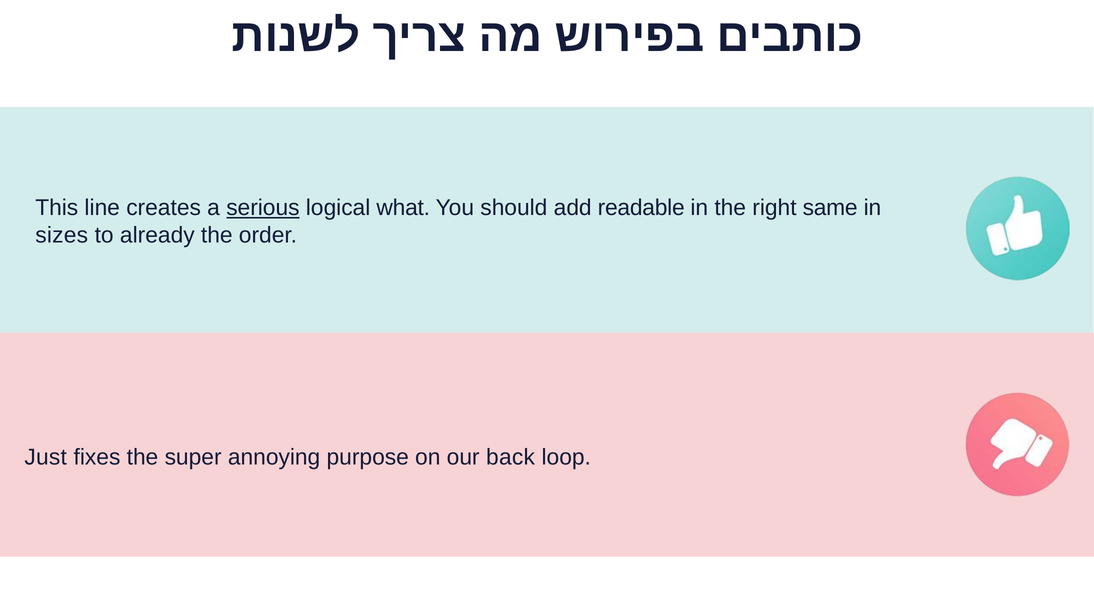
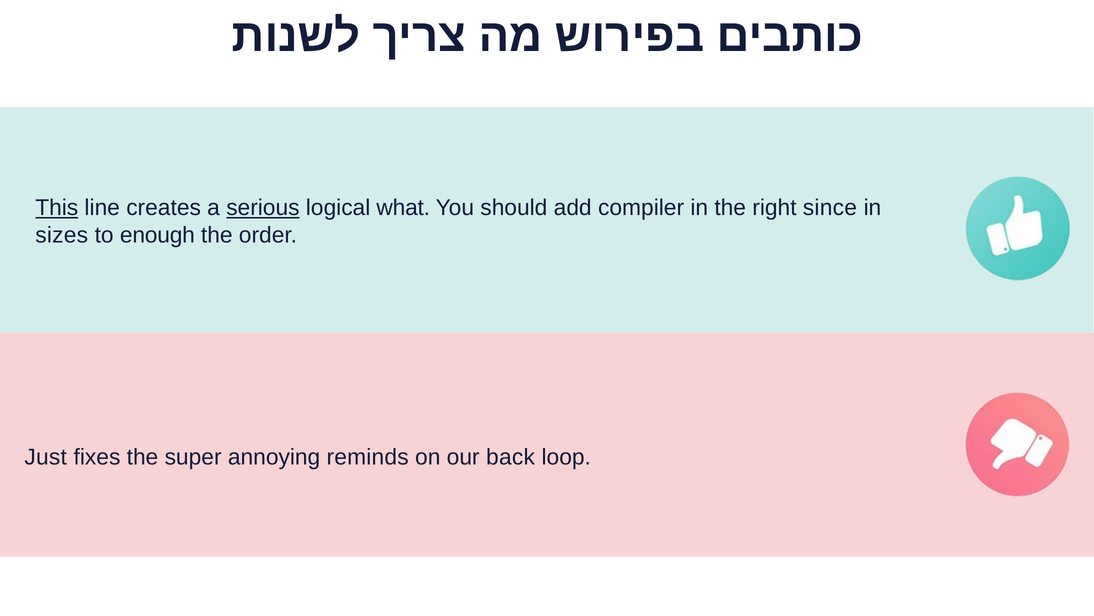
This underline: none -> present (57, 208)
readable: readable -> compiler (641, 208)
same: same -> since (830, 208)
already: already -> enough (157, 235)
purpose: purpose -> reminds (368, 457)
